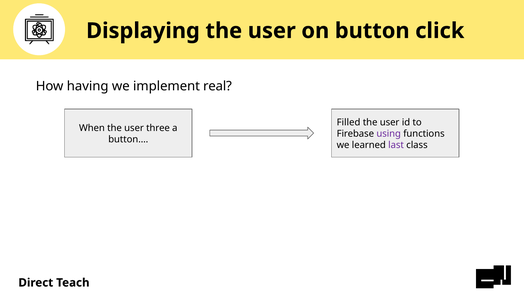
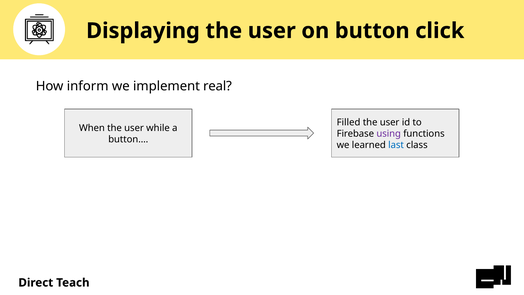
having: having -> inform (88, 86)
three: three -> while (158, 128)
last colour: purple -> blue (396, 145)
